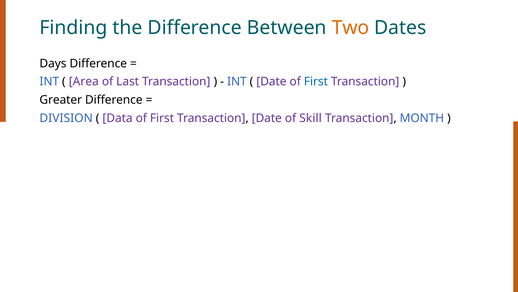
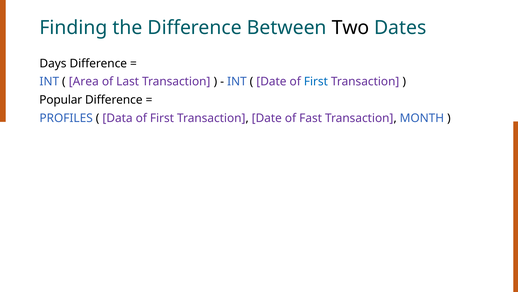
Two colour: orange -> black (350, 28)
Greater: Greater -> Popular (61, 100)
DIVISION: DIVISION -> PROFILES (66, 118)
Skill: Skill -> Fast (311, 118)
